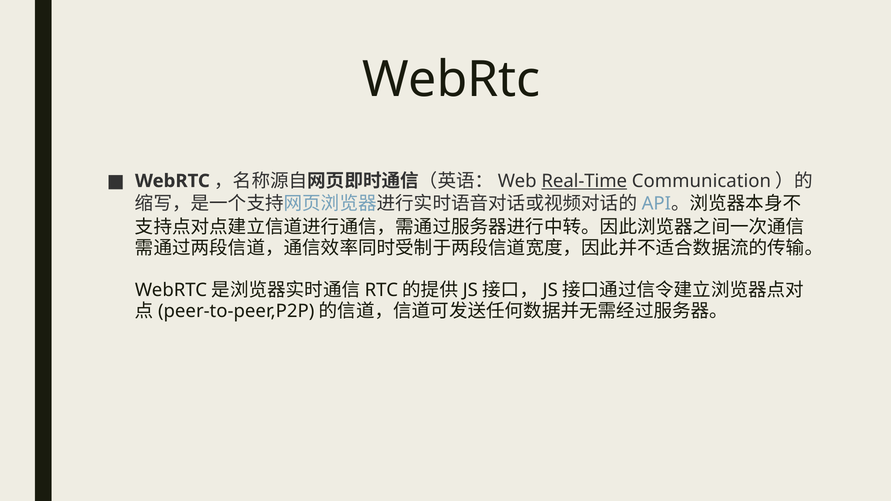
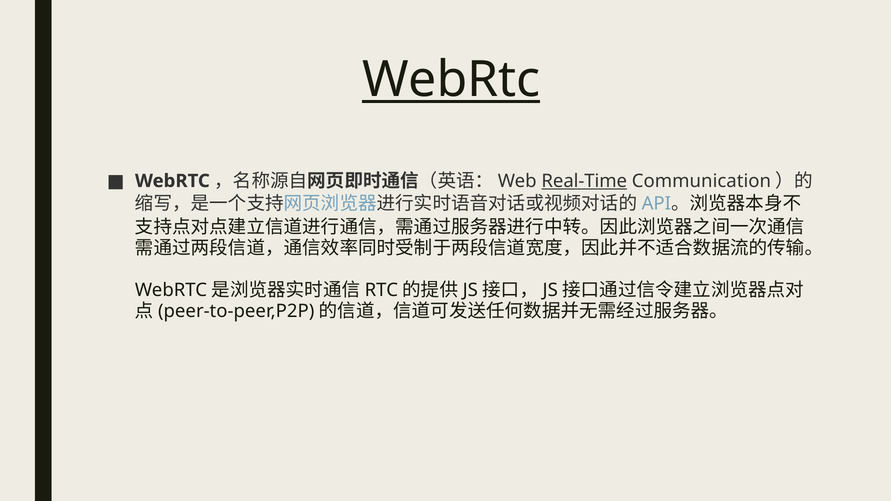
WebRtc underline: none -> present (451, 80)
